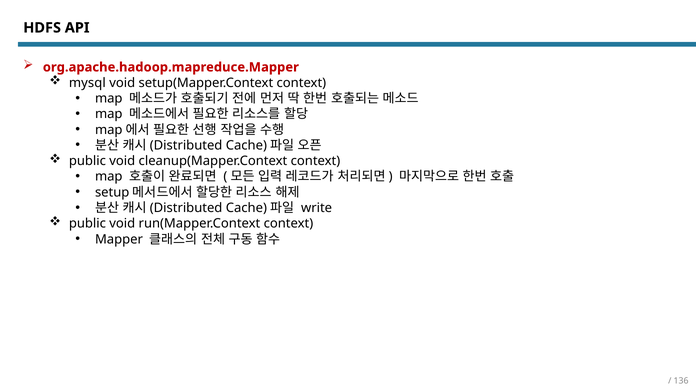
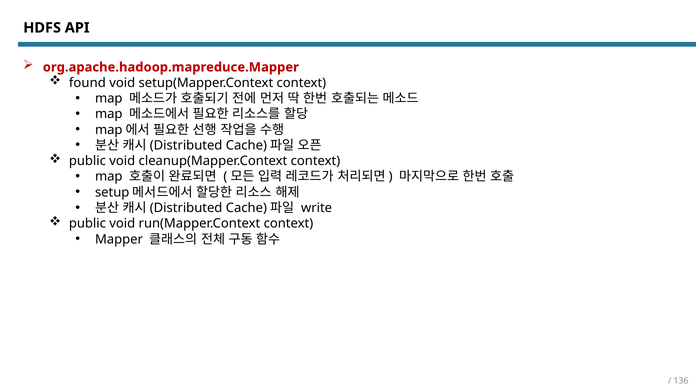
mysql: mysql -> found (87, 83)
